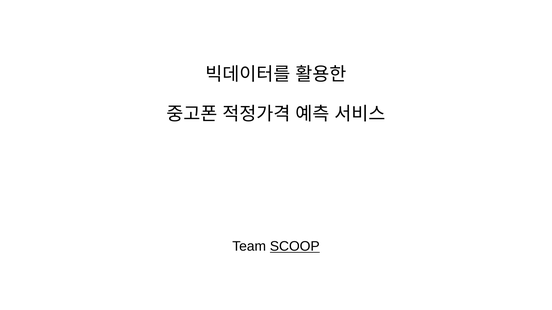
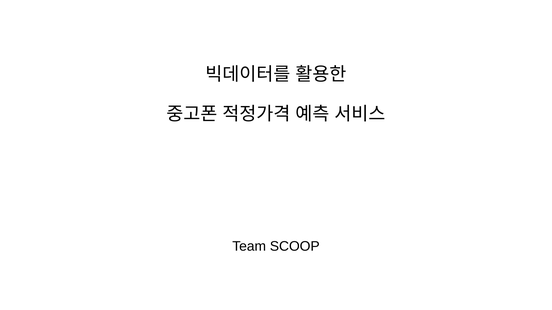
SCOOP underline: present -> none (295, 247)
